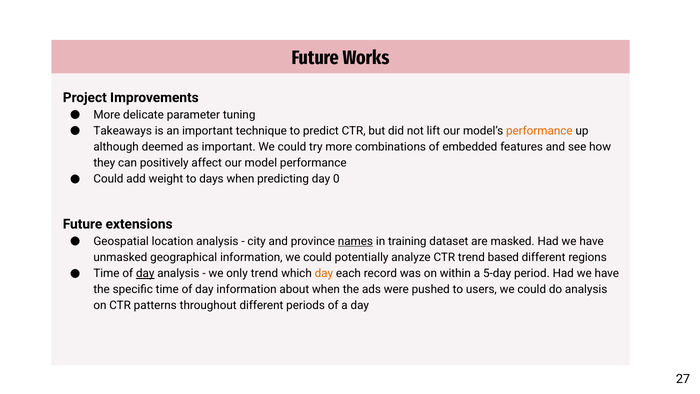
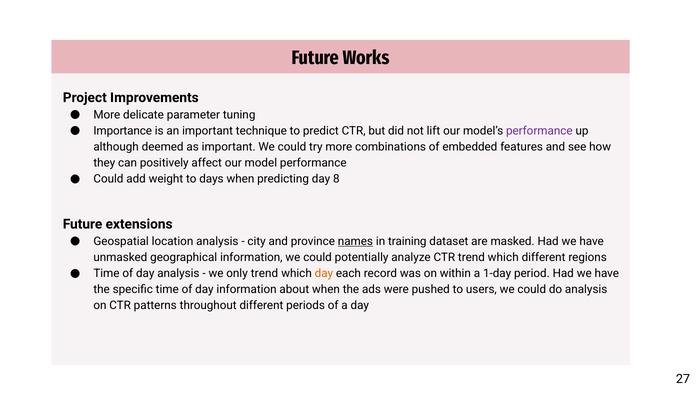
Takeaways: Takeaways -> Importance (123, 131)
performance colour: orange -> purple (539, 131)
0: 0 -> 8 (336, 179)
CTR trend based: based -> which (503, 257)
day underline: present -> none (145, 273)
5-day: 5-day -> 1-day (497, 273)
